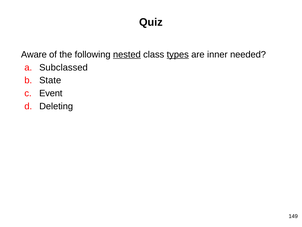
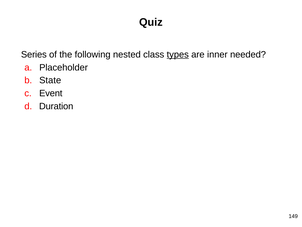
Aware: Aware -> Series (34, 54)
nested underline: present -> none (127, 54)
Subclassed: Subclassed -> Placeholder (64, 67)
Deleting: Deleting -> Duration (56, 106)
